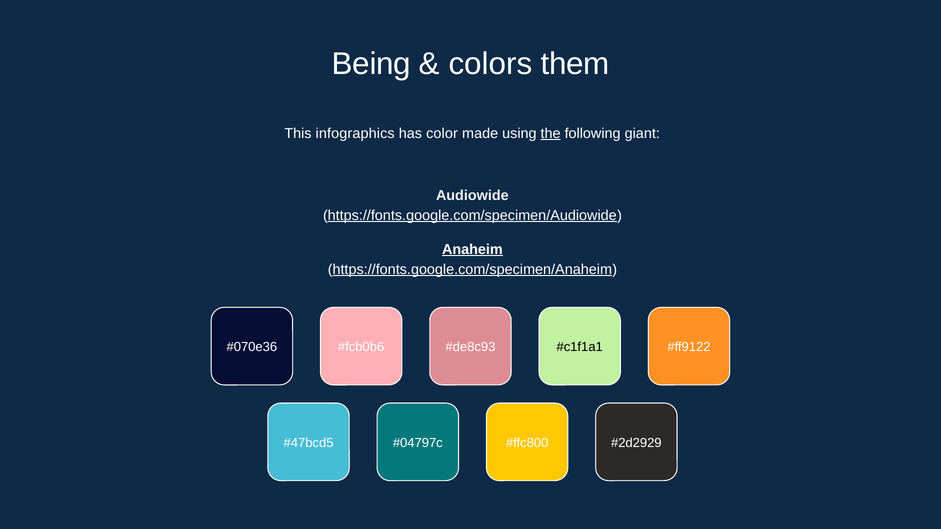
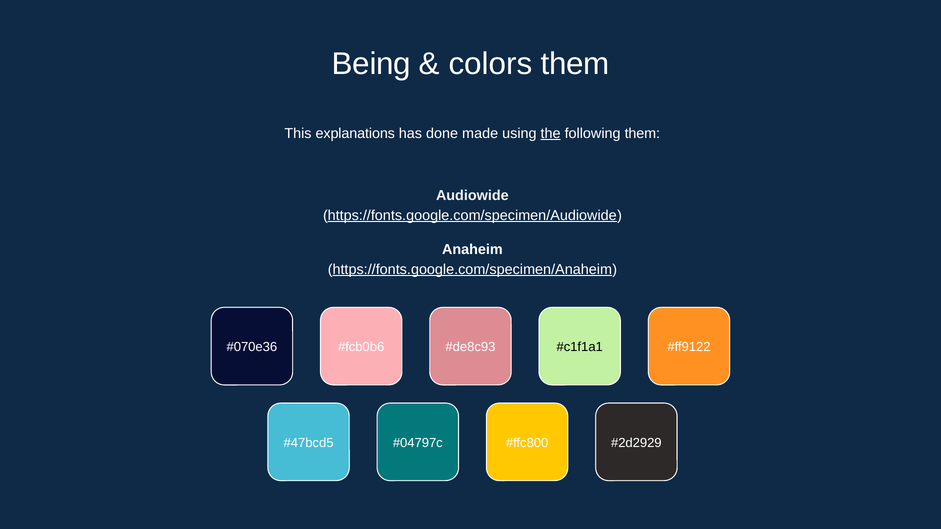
infographics: infographics -> explanations (355, 134)
color: color -> done (442, 134)
following giant: giant -> them (642, 134)
Anaheim underline: present -> none (472, 250)
